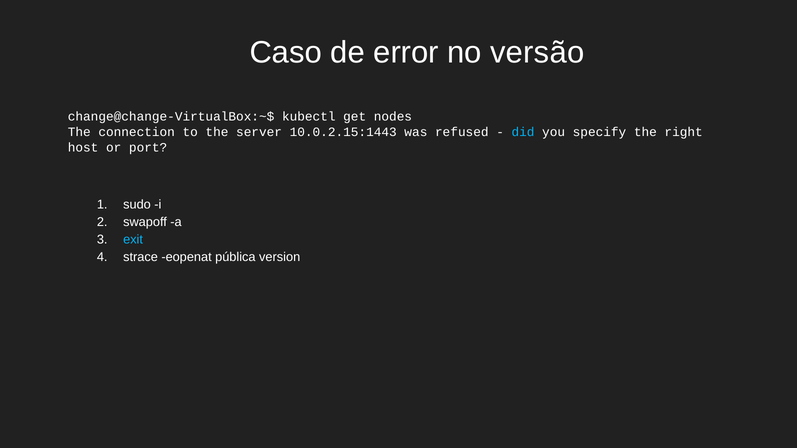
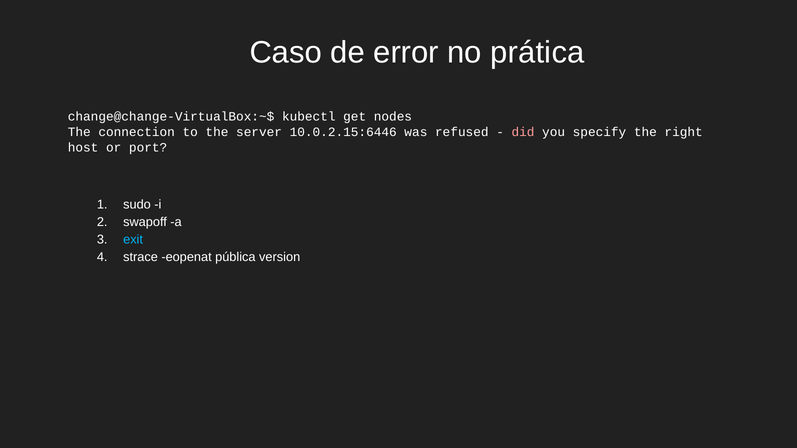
versão: versão -> prática (537, 53)
10.0.2.15:1443: 10.0.2.15:1443 -> 10.0.2.15:6446 (343, 132)
did colour: light blue -> pink (523, 132)
